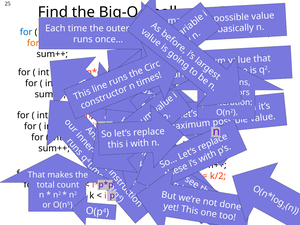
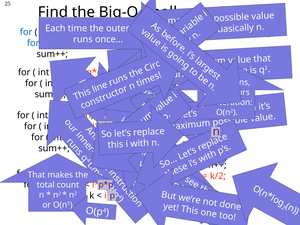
for colour: orange -> blue (33, 43)
